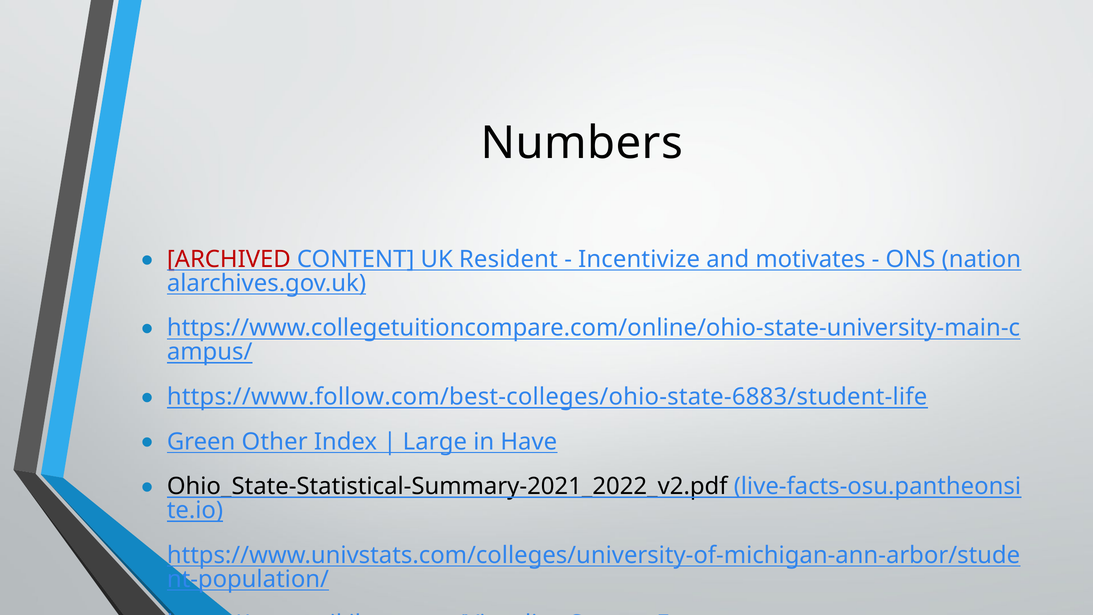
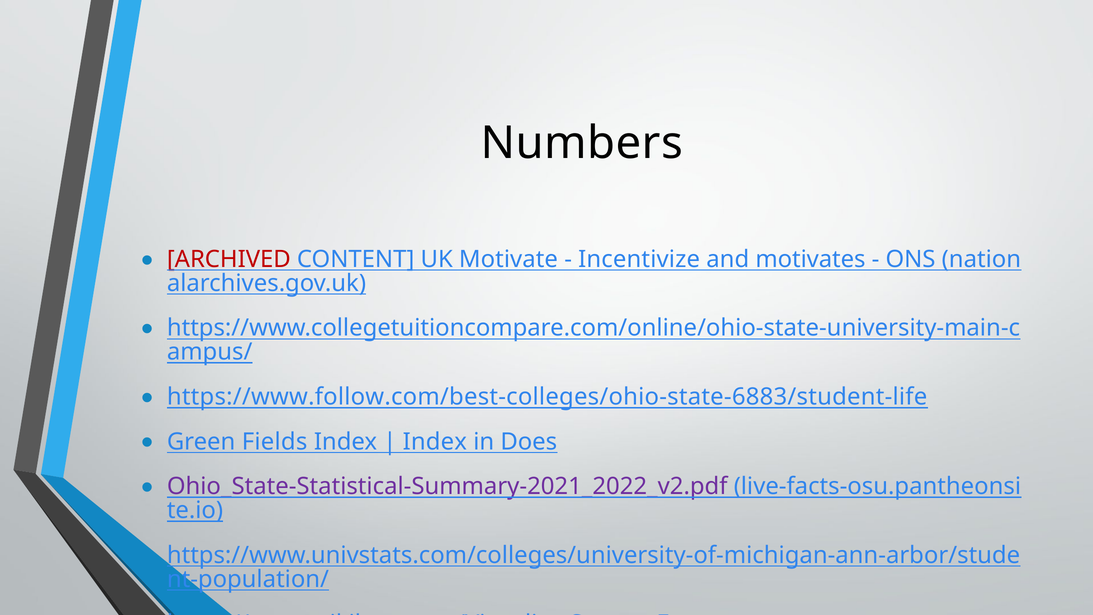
Resident: Resident -> Motivate (508, 259)
Other: Other -> Fields (275, 441)
Large: Large -> Index (435, 441)
Have: Have -> Does (529, 441)
Ohio_State-Statistical-Summary-2021_2022_v2.pdf colour: black -> purple (447, 486)
